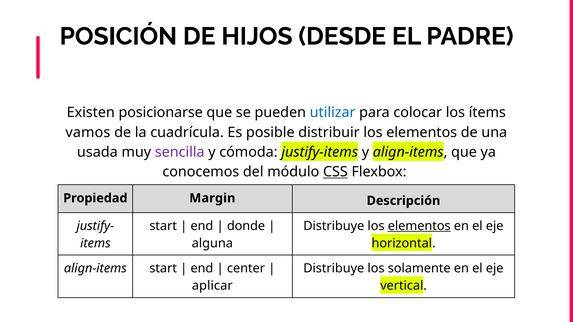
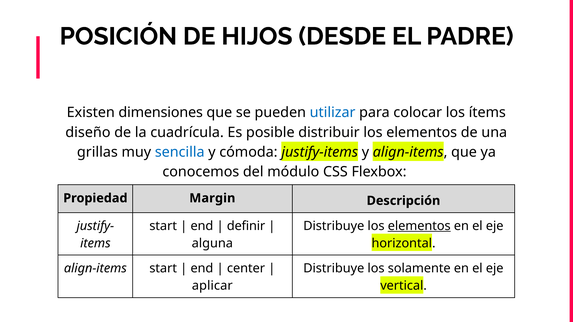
posicionarse: posicionarse -> dimensiones (161, 113)
vamos: vamos -> diseño (88, 132)
usada: usada -> grillas (97, 152)
sencilla colour: purple -> blue (180, 152)
CSS underline: present -> none (335, 172)
donde: donde -> definir (246, 226)
